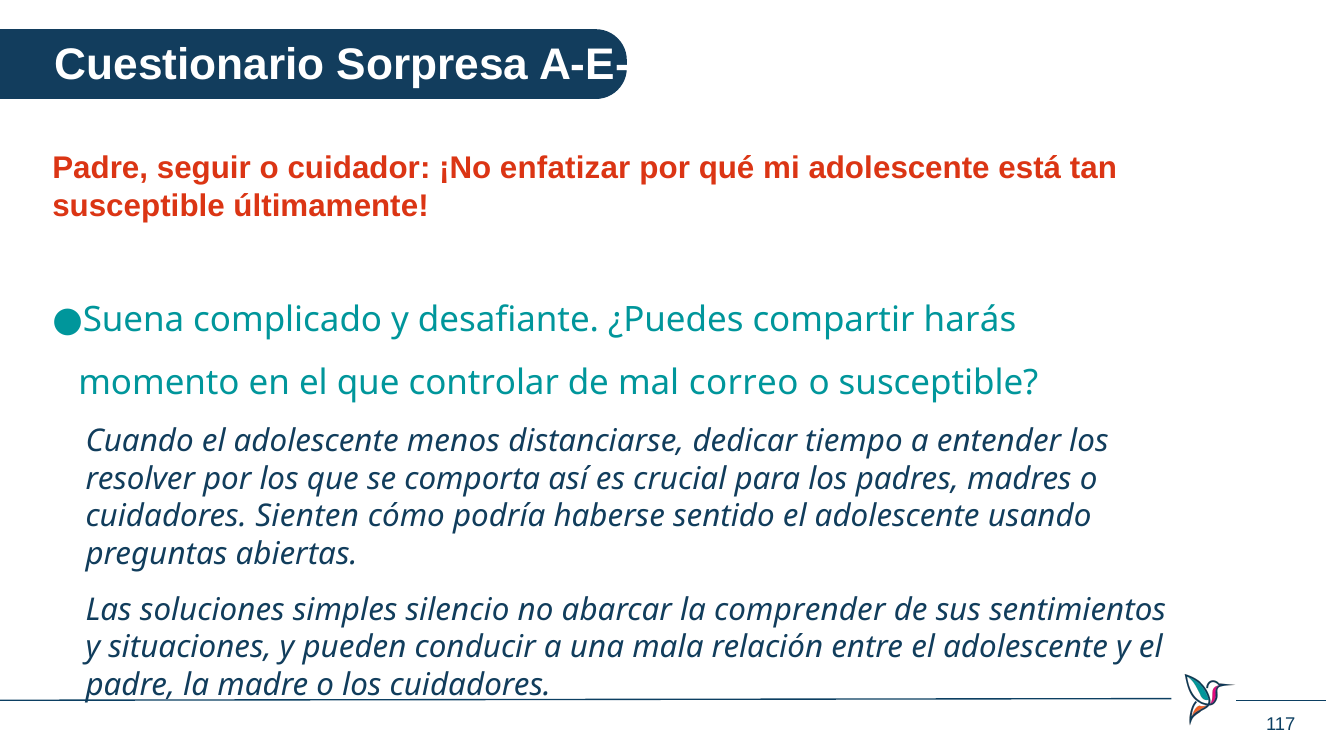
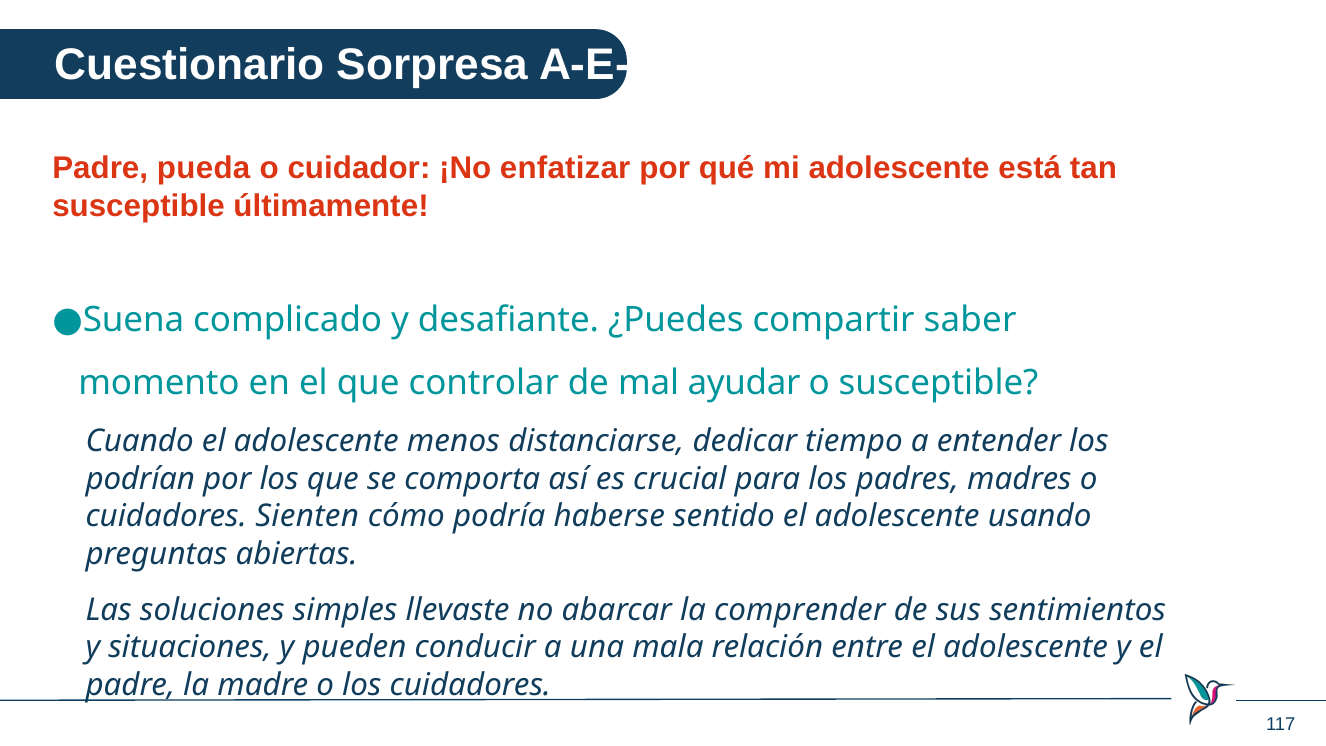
seguir: seguir -> pueda (204, 169)
harás: harás -> saber (970, 320)
correo: correo -> ayudar (744, 383)
resolver: resolver -> podrían (140, 479)
silencio: silencio -> llevaste (458, 610)
